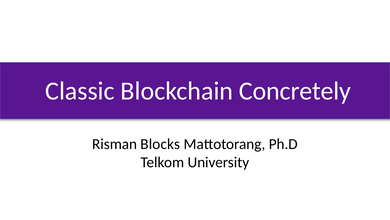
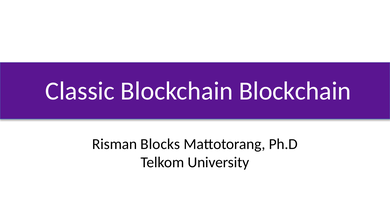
Blockchain Concretely: Concretely -> Blockchain (295, 91)
